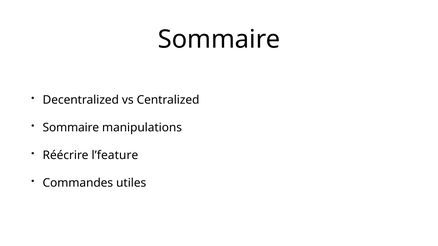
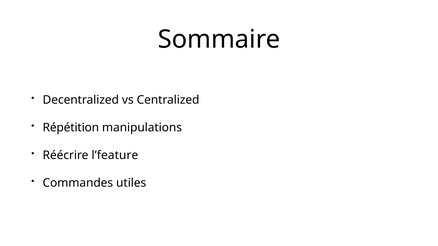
Sommaire: Sommaire -> Répétition (71, 128)
